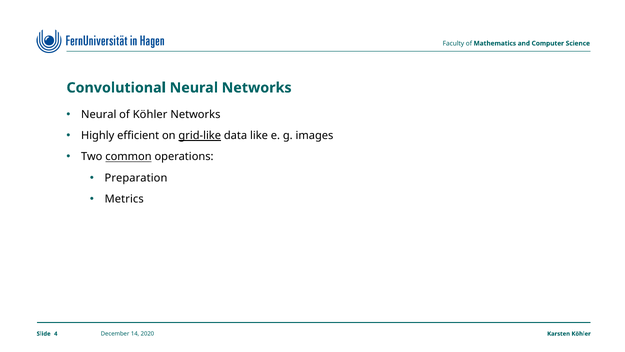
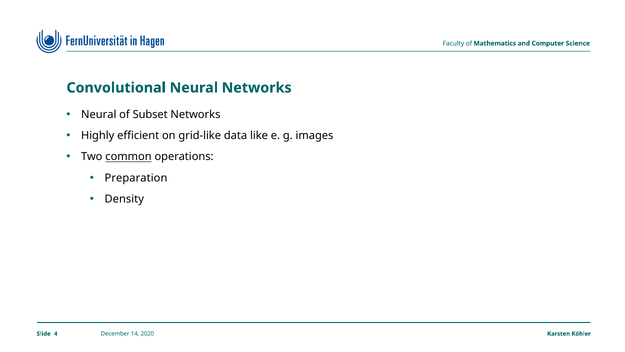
of Köhler: Köhler -> Subset (150, 114)
grid-like underline: present -> none (200, 136)
Metrics: Metrics -> Density (124, 199)
